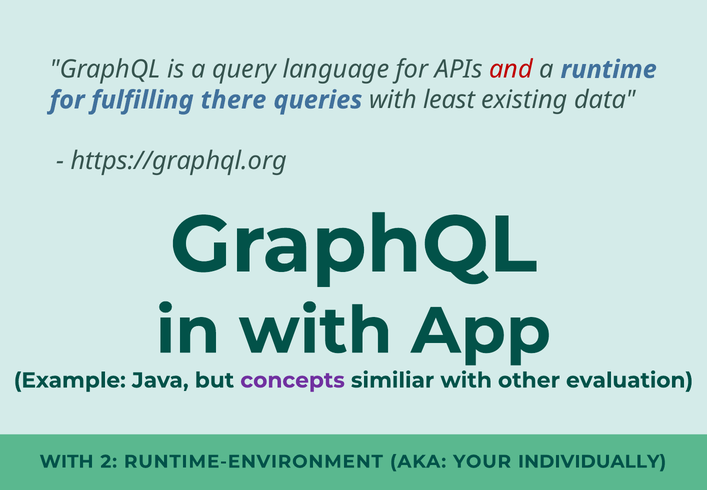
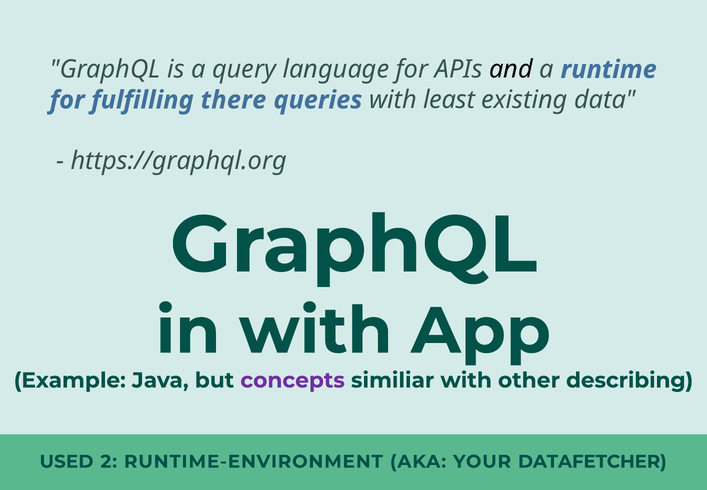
and colour: red -> black (511, 69)
evaluation: evaluation -> describing (630, 380)
WITH: WITH -> USED (66, 461)
INDIVIDUALLY: INDIVIDUALLY -> DATAFETCHER (592, 461)
